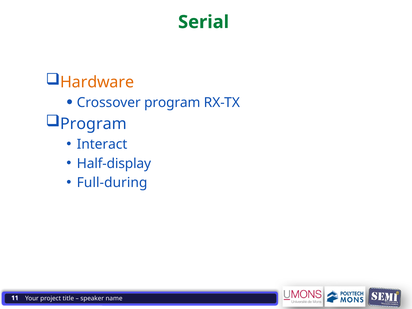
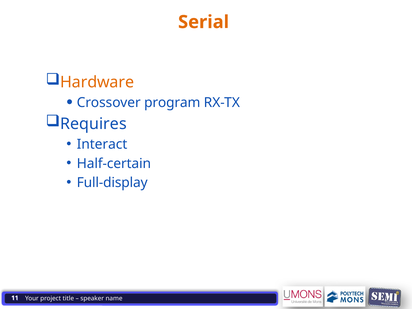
Serial colour: green -> orange (204, 22)
Program: Program -> Requires (93, 124)
Half-display: Half-display -> Half-certain (114, 164)
Full-during: Full-during -> Full-display (112, 183)
